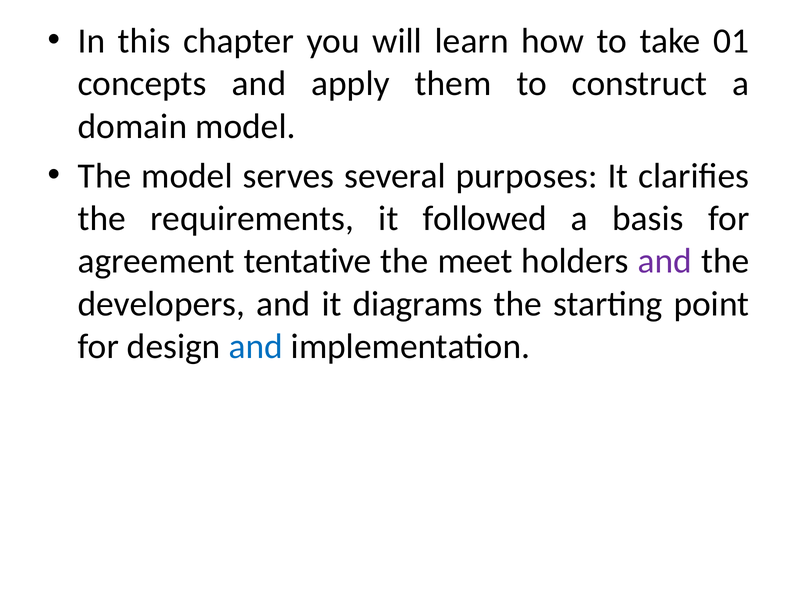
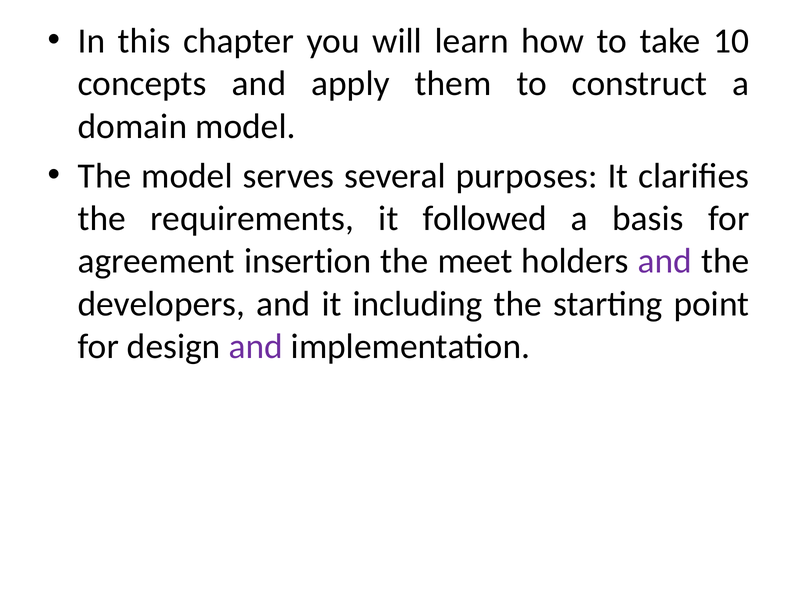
01: 01 -> 10 (731, 41)
tentative: tentative -> insertion (308, 261)
diagrams: diagrams -> including (418, 304)
and colour: blue -> purple (256, 346)
